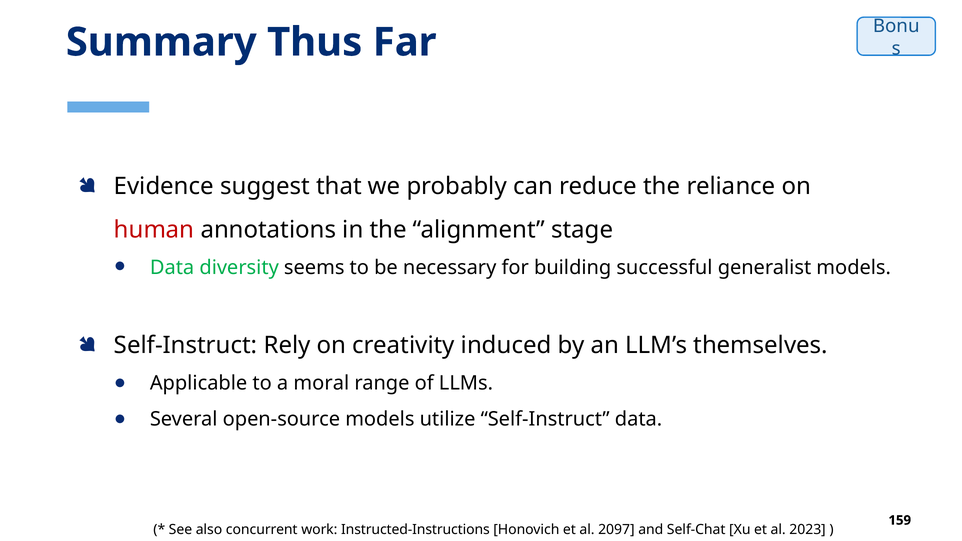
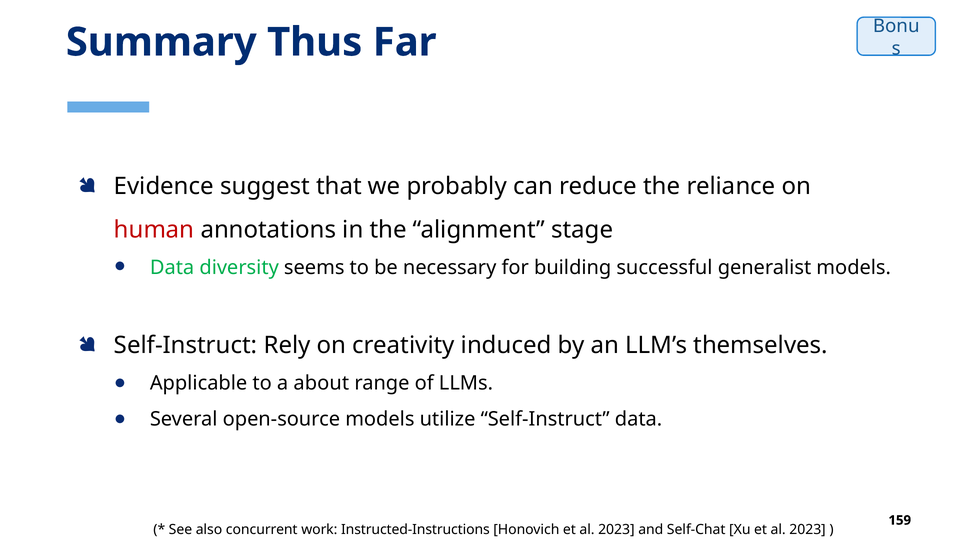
moral: moral -> about (321, 383)
Honovich et al 2097: 2097 -> 2023 (616, 530)
